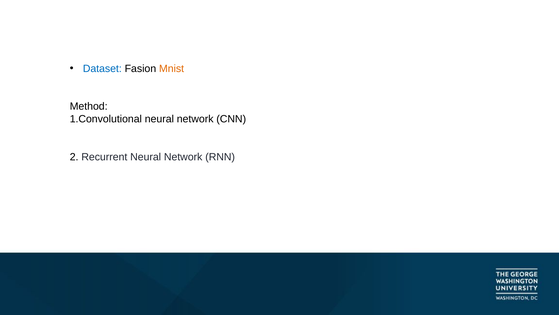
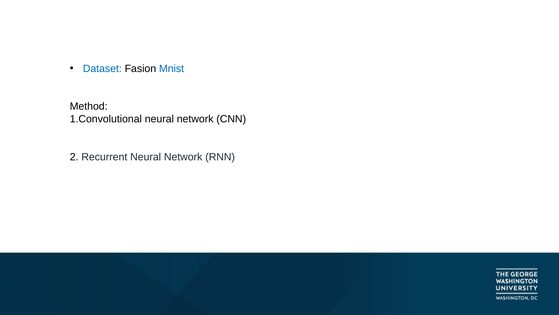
Mnist colour: orange -> blue (172, 69)
